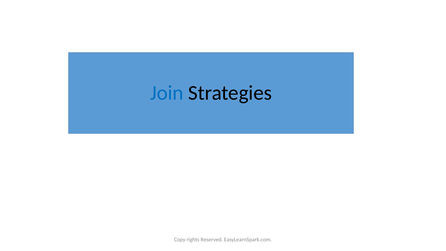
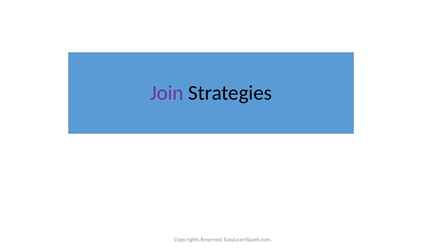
Join colour: blue -> purple (167, 93)
